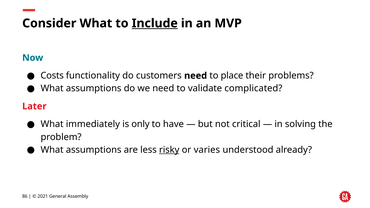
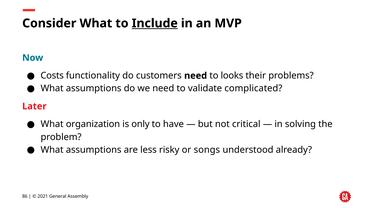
place: place -> looks (232, 76)
immediately: immediately -> organization (93, 124)
risky underline: present -> none (169, 150)
varies: varies -> songs (207, 150)
